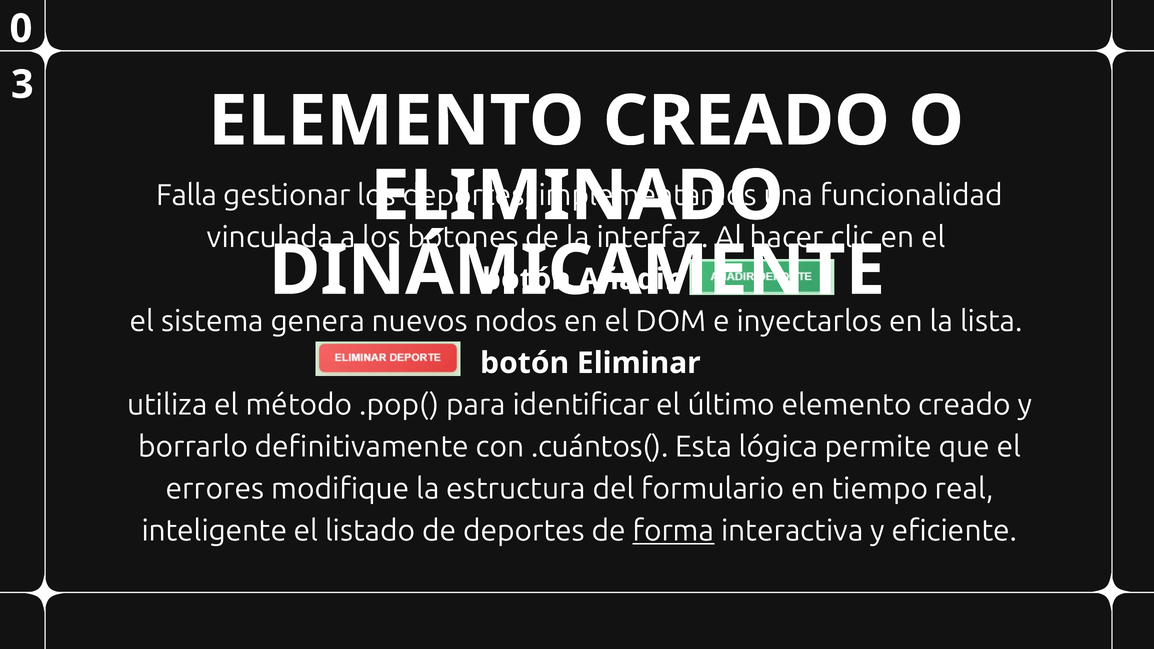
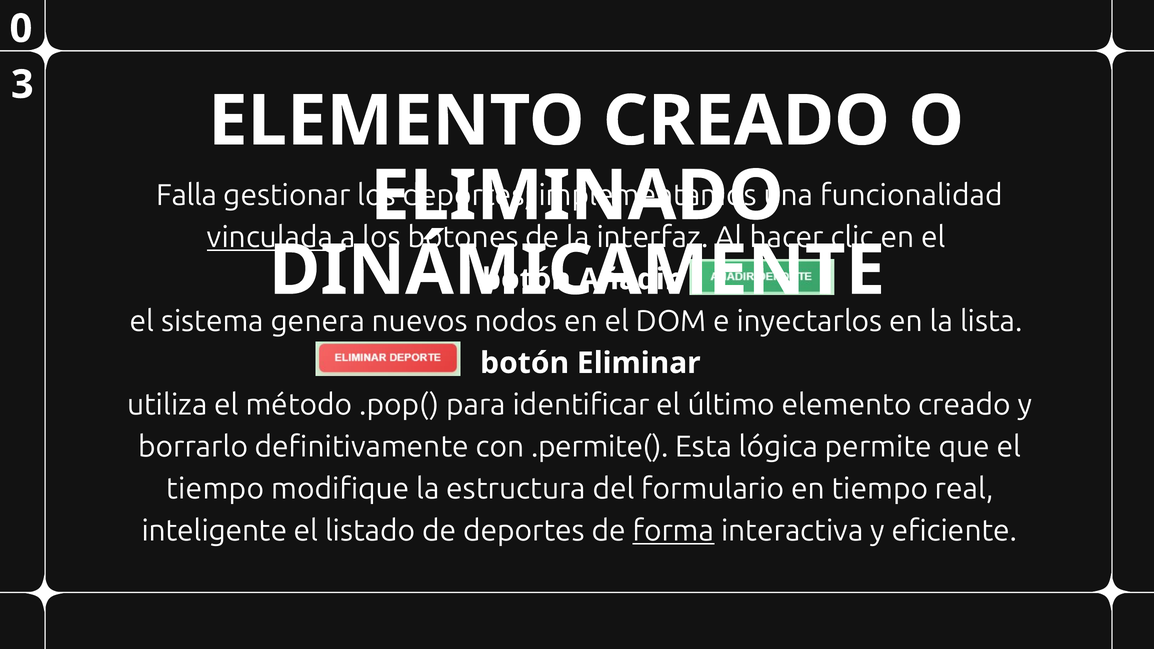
vinculada underline: none -> present (270, 237)
.cuántos(: .cuántos( -> .permite( (600, 447)
errores: errores -> tiempo (215, 489)
